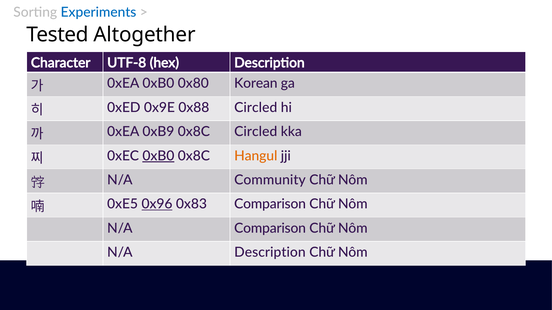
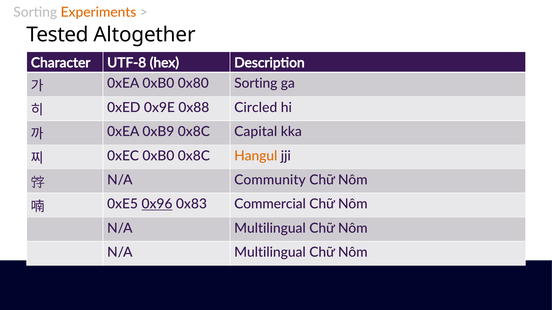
Experiments colour: blue -> orange (98, 12)
0x80 Korean: Korean -> Sorting (256, 84)
0x8C Circled: Circled -> Capital (256, 132)
0xB0 underline: present -> none (158, 156)
0x83 Comparison: Comparison -> Commercial (270, 204)
𢆥 N/A Comparison: Comparison -> Multilingual (270, 229)
𥪞 N/A Description: Description -> Multilingual (270, 253)
